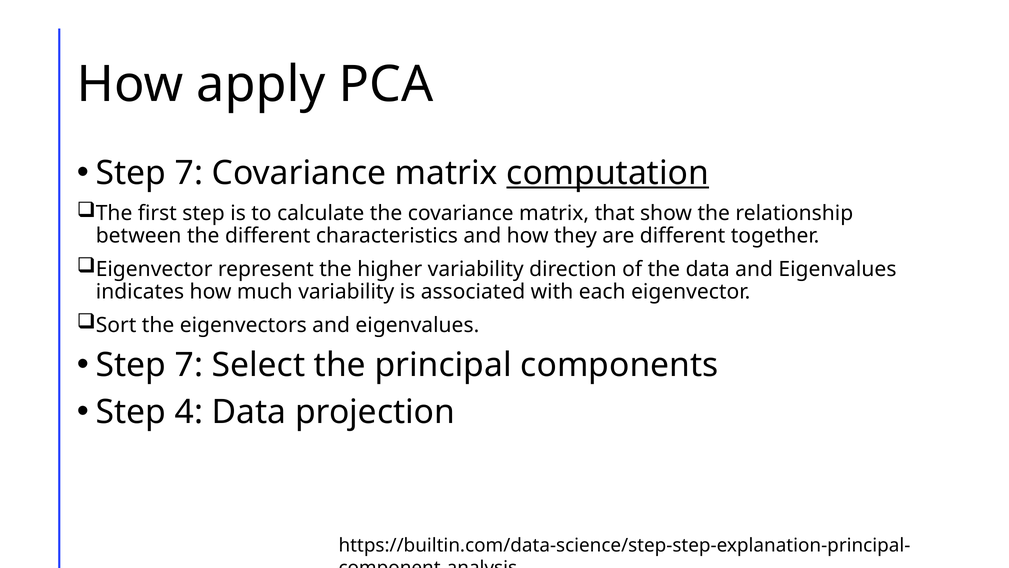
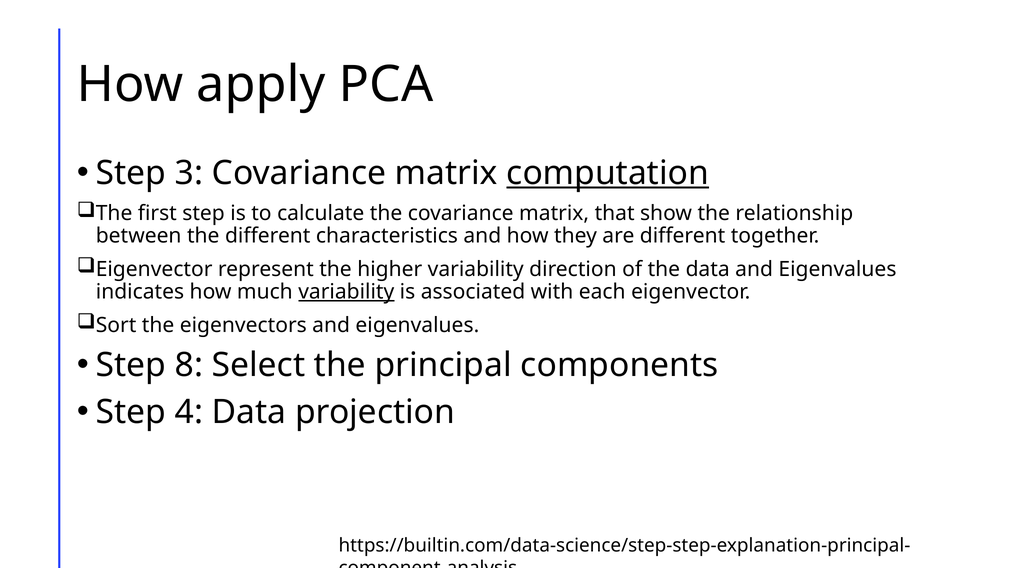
7: 7 -> 3 (189, 173)
variability underline: none -> present (346, 292)
7: 7 -> 8 (189, 365)
